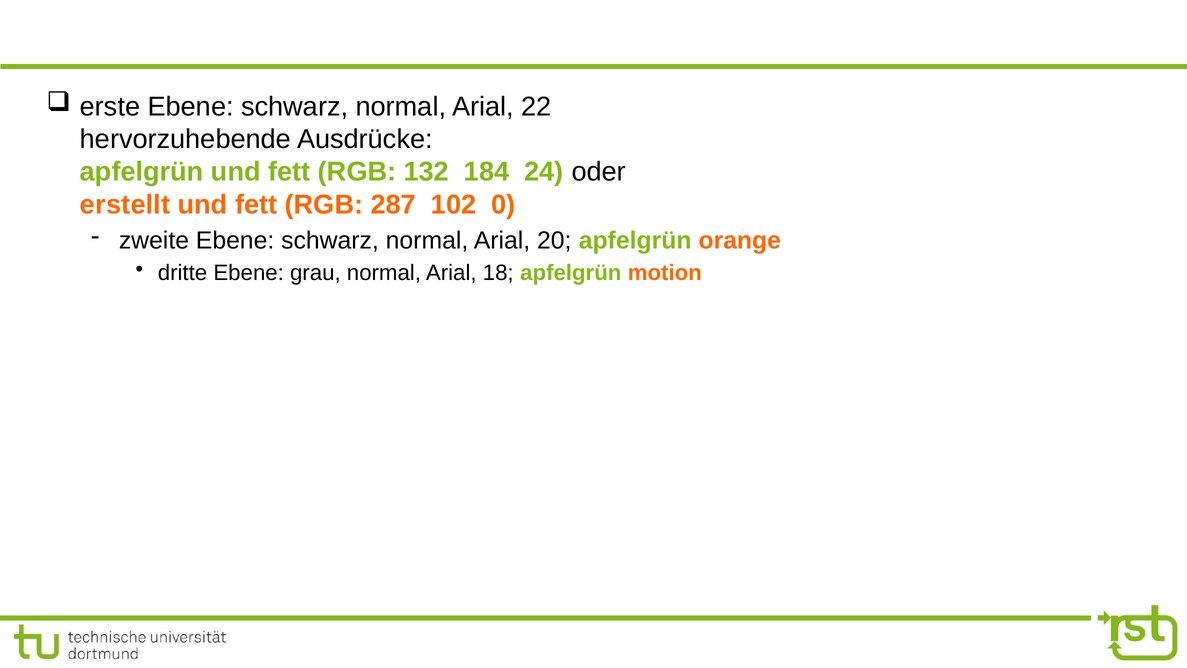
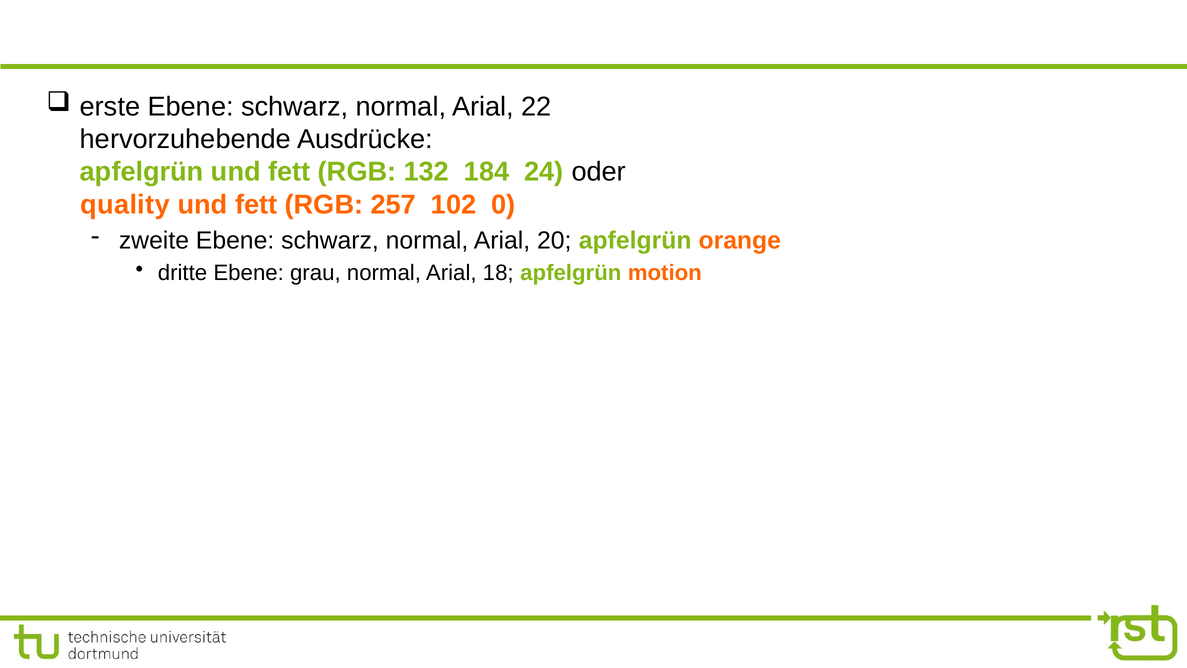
erstellt: erstellt -> quality (125, 204)
287: 287 -> 257 (393, 204)
